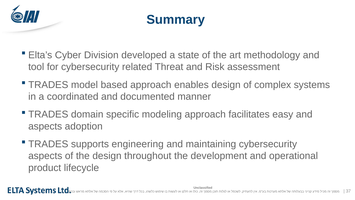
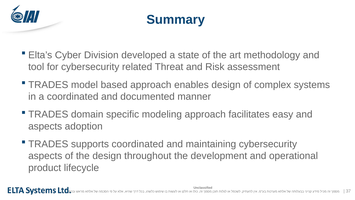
supports engineering: engineering -> coordinated (138, 144)
